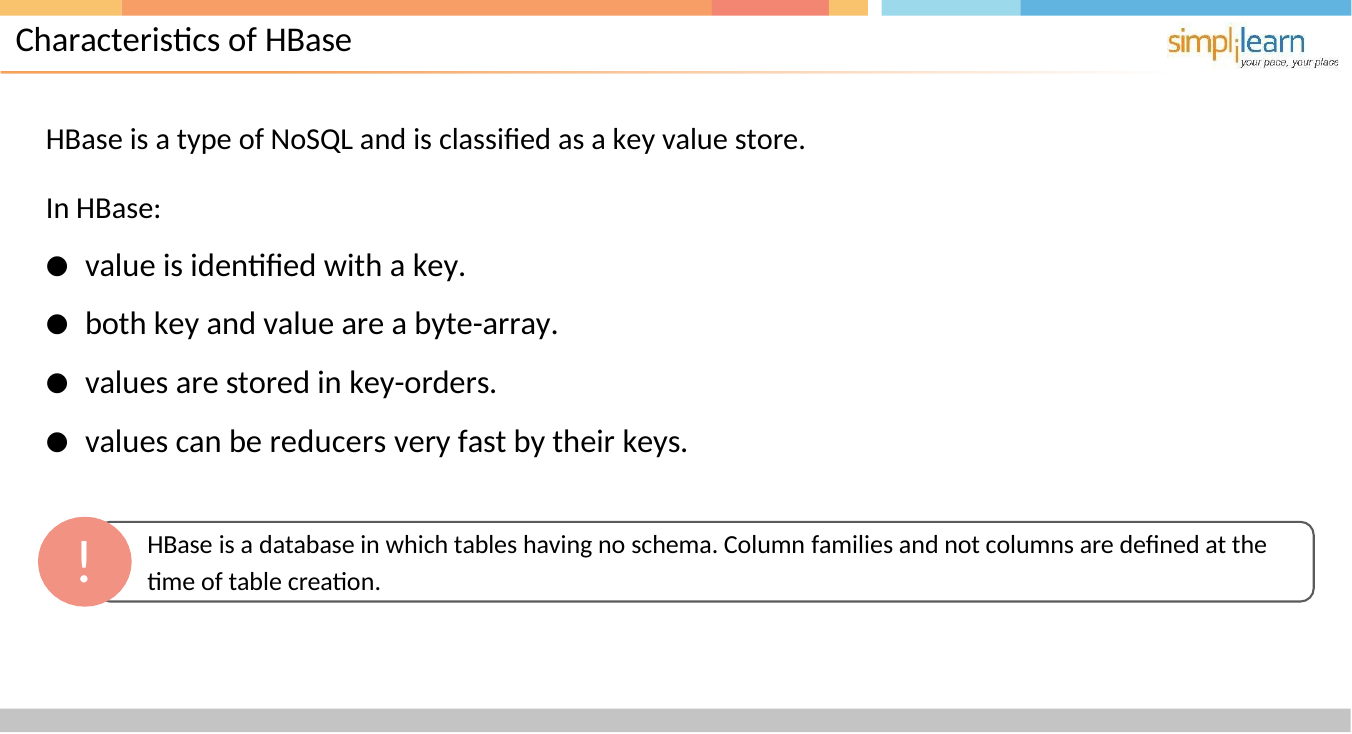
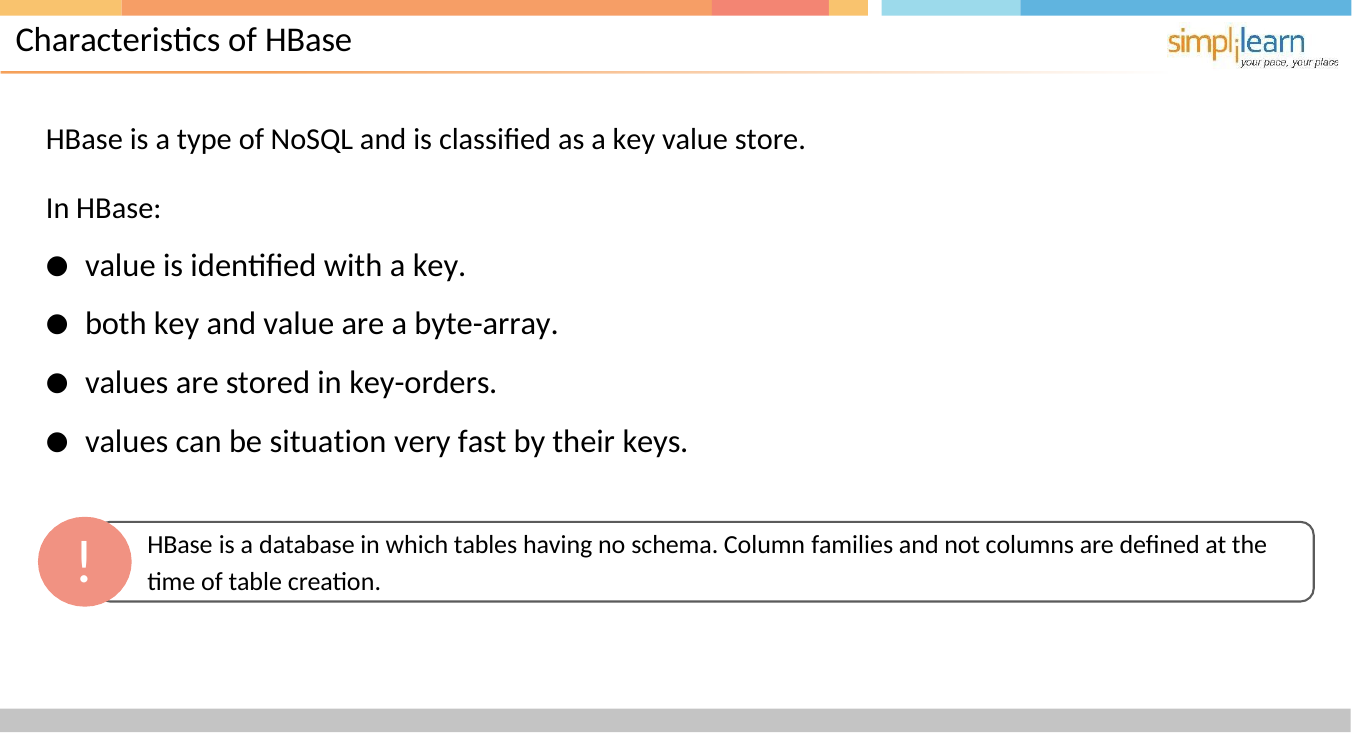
reducers: reducers -> situation (328, 441)
